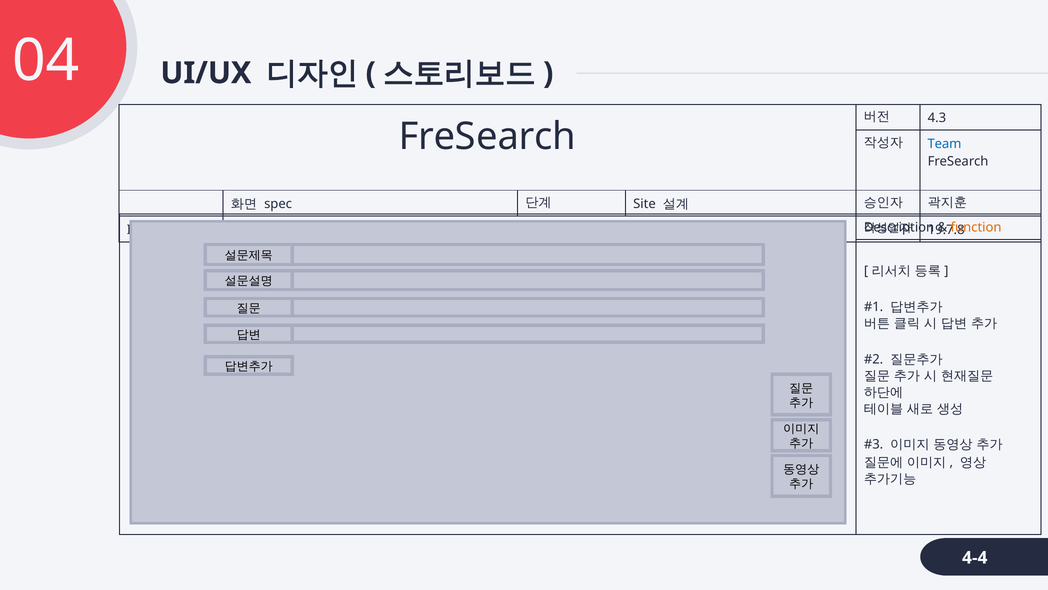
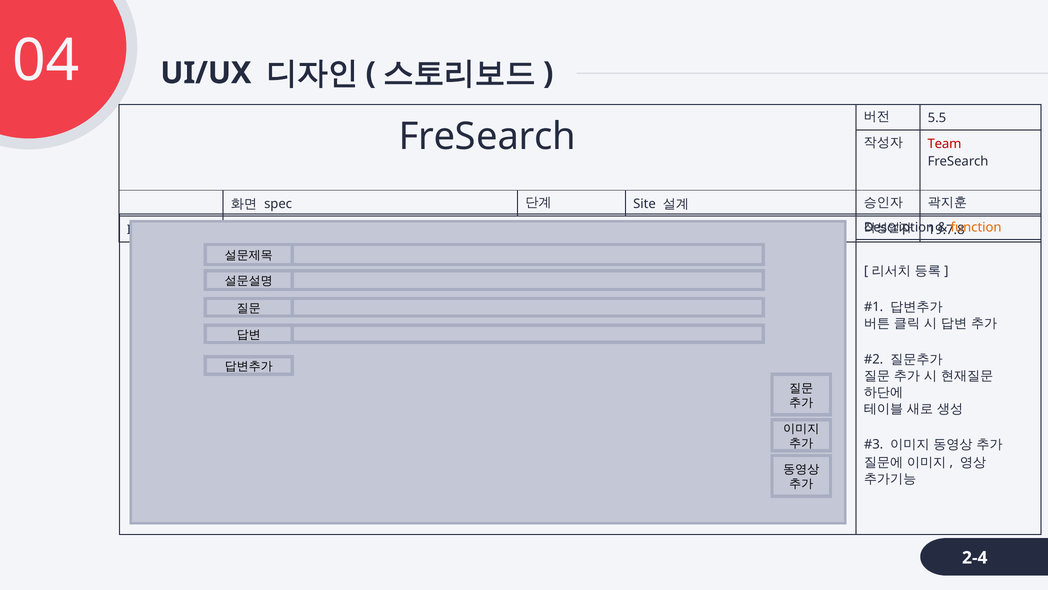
4.3: 4.3 -> 5.5 (937, 118)
Team colour: blue -> red (944, 144)
4-4: 4-4 -> 2-4 (975, 557)
